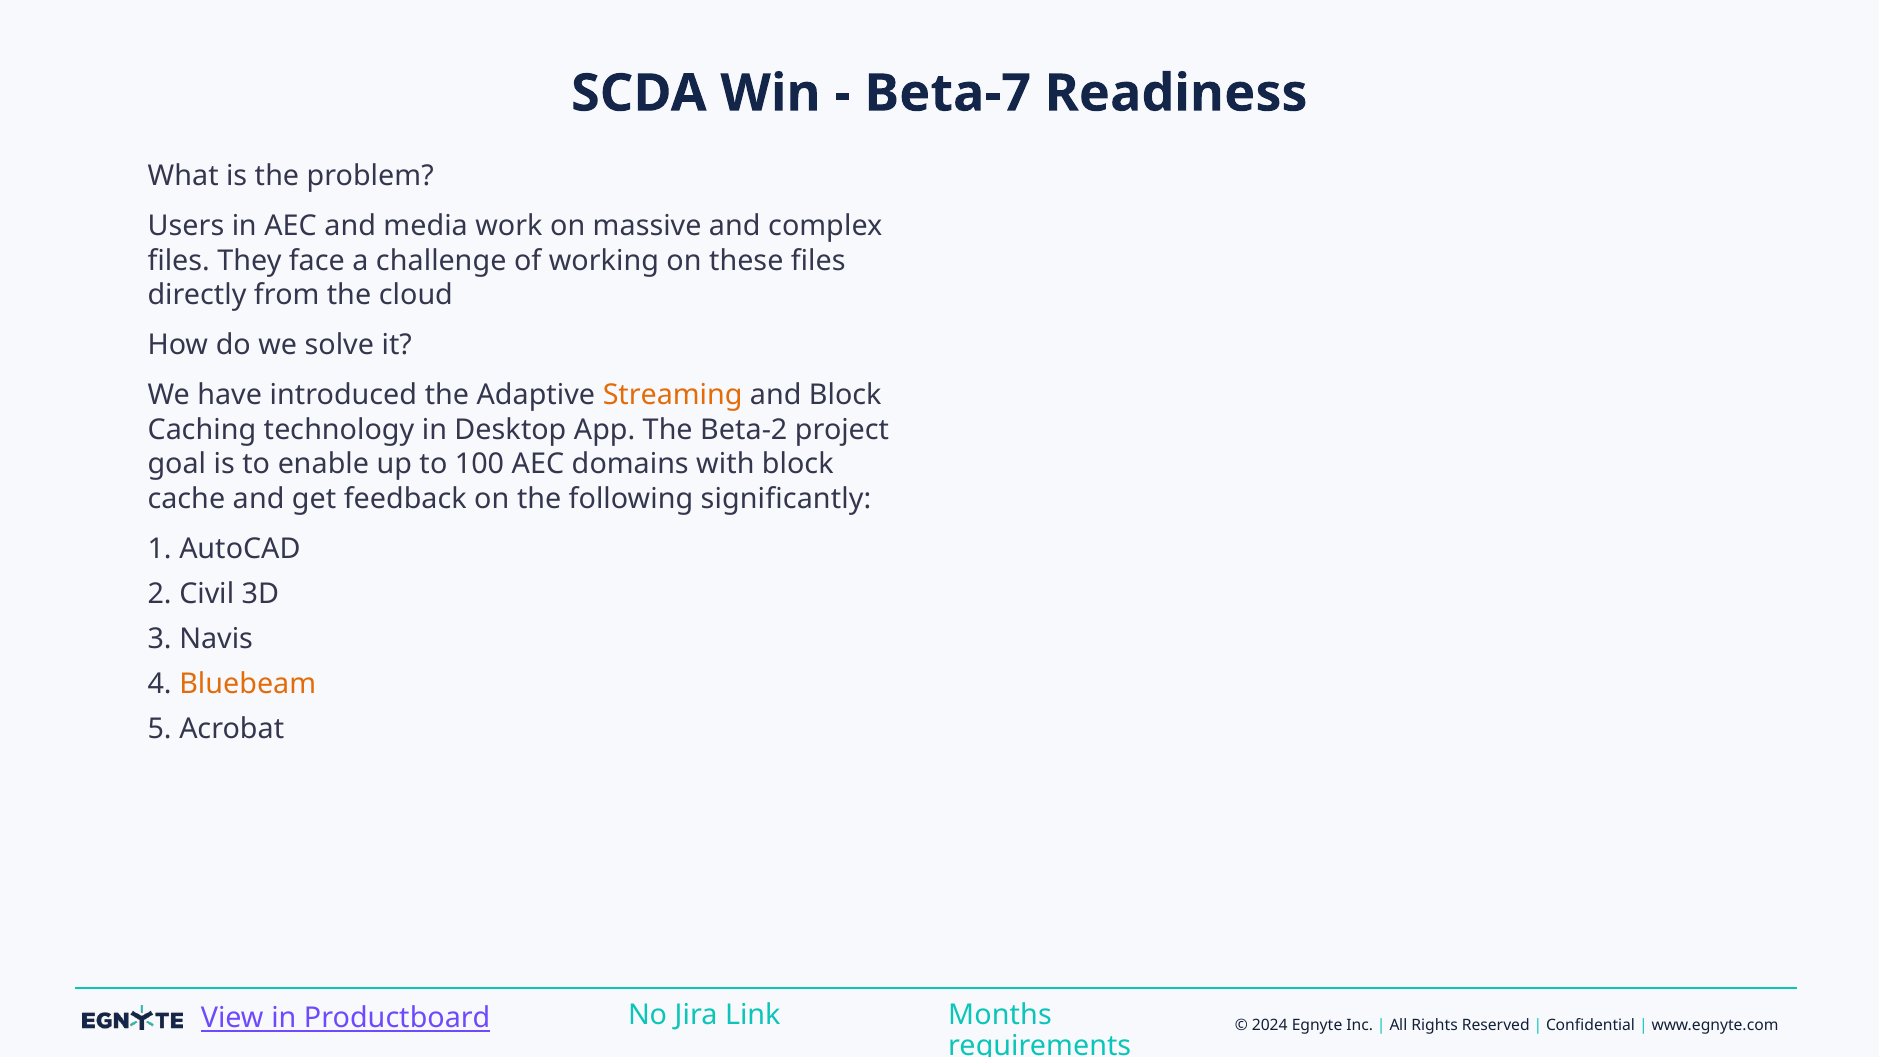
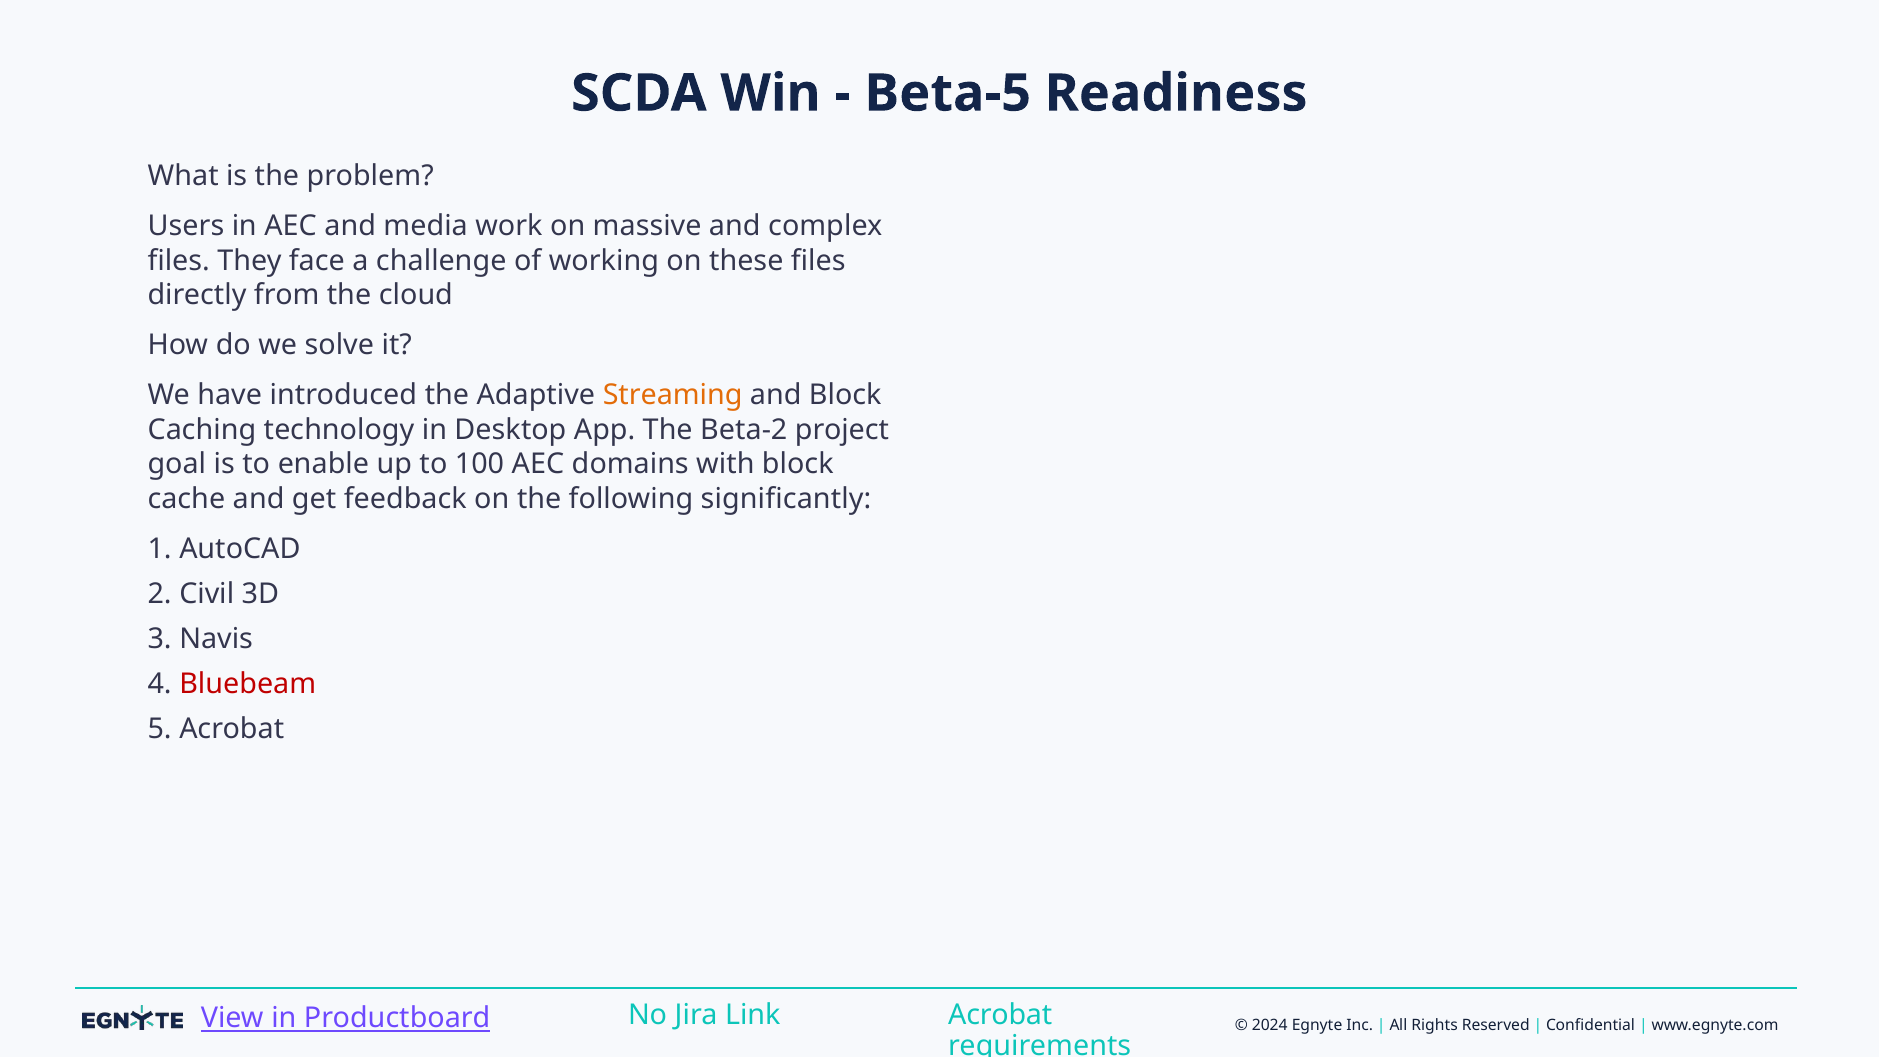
Beta-7: Beta-7 -> Beta-5 (948, 93)
Bluebeam colour: orange -> red (248, 684)
Link Months: Months -> Acrobat (1000, 1015)
